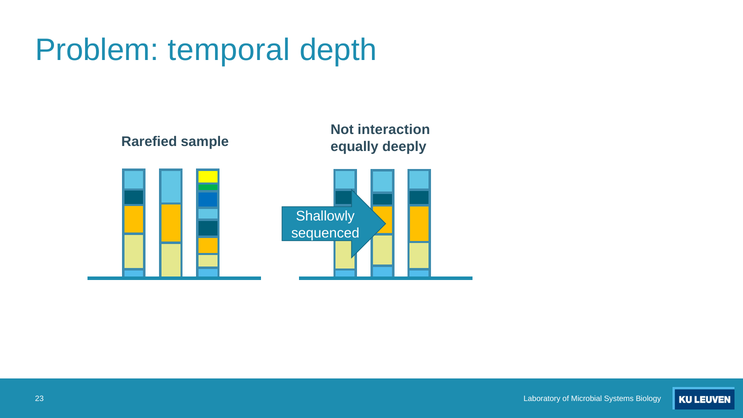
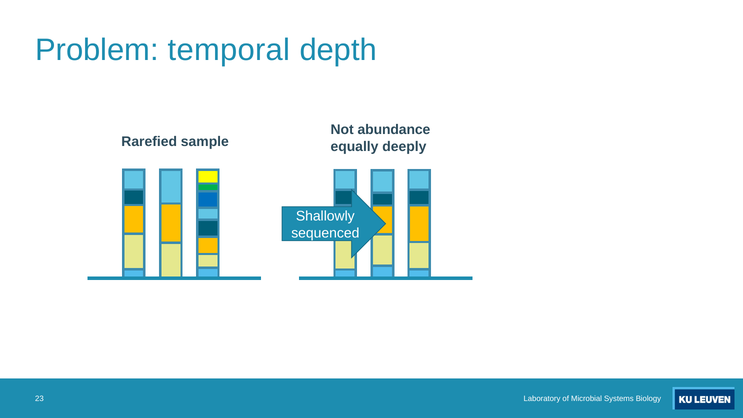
interaction: interaction -> abundance (394, 130)
